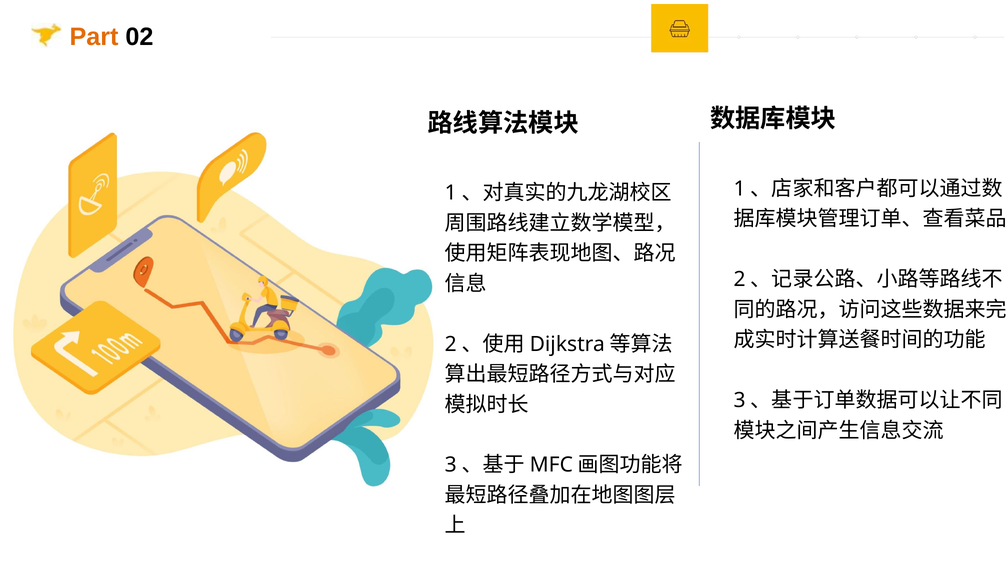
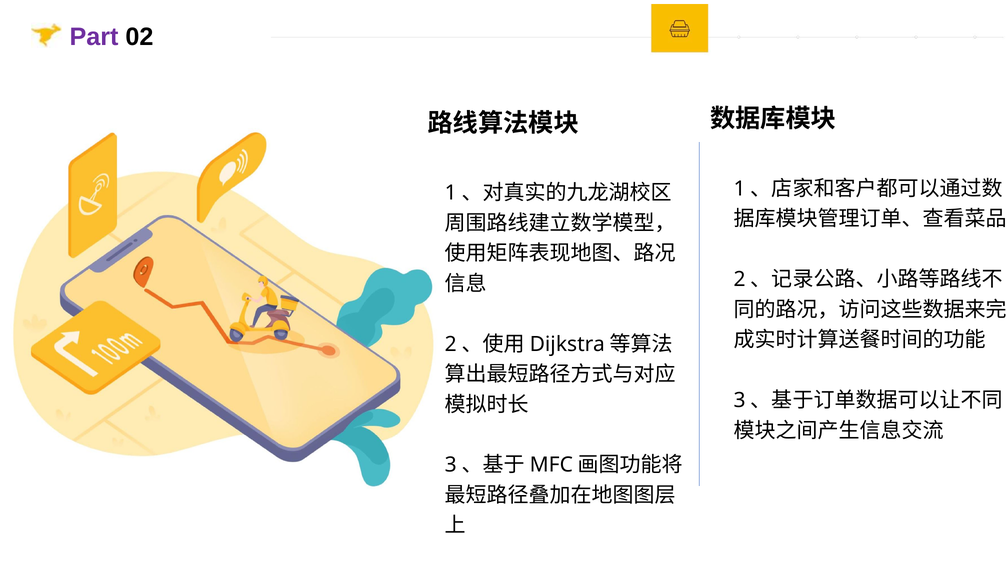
Part colour: orange -> purple (94, 37)
